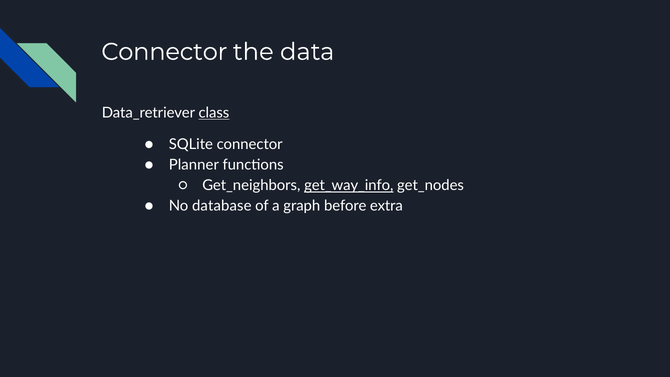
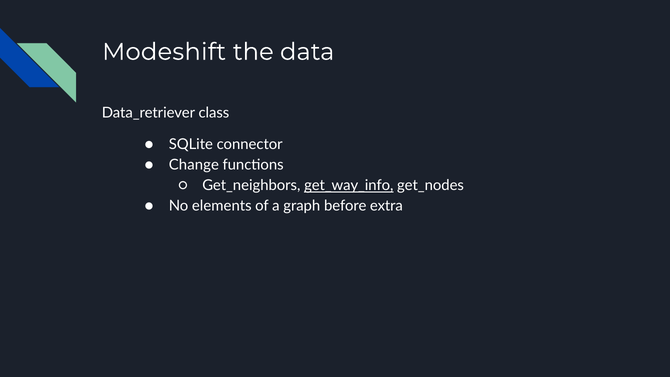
Connector: Connector -> Modeshift (164, 52)
class underline: present -> none (214, 113)
Planner: Planner -> Change (194, 165)
database: database -> elements (222, 206)
